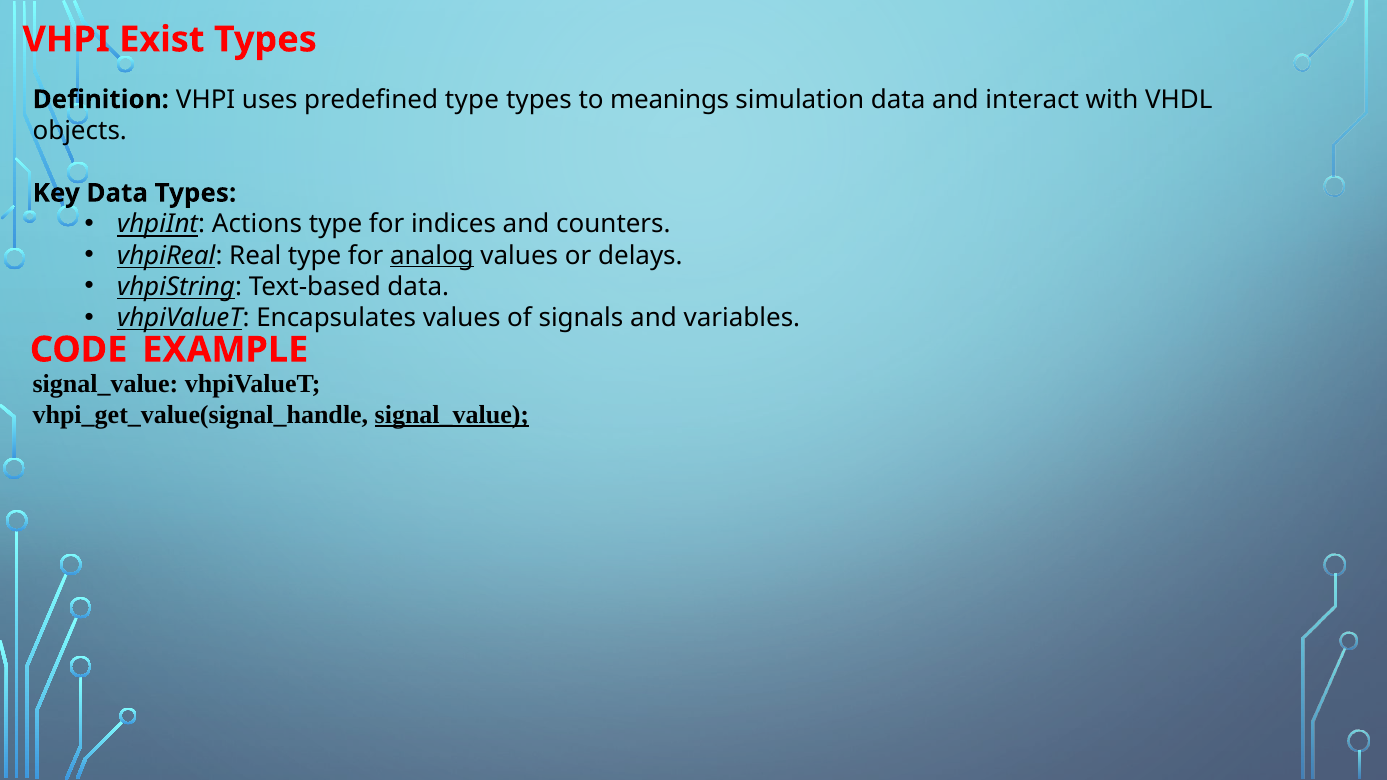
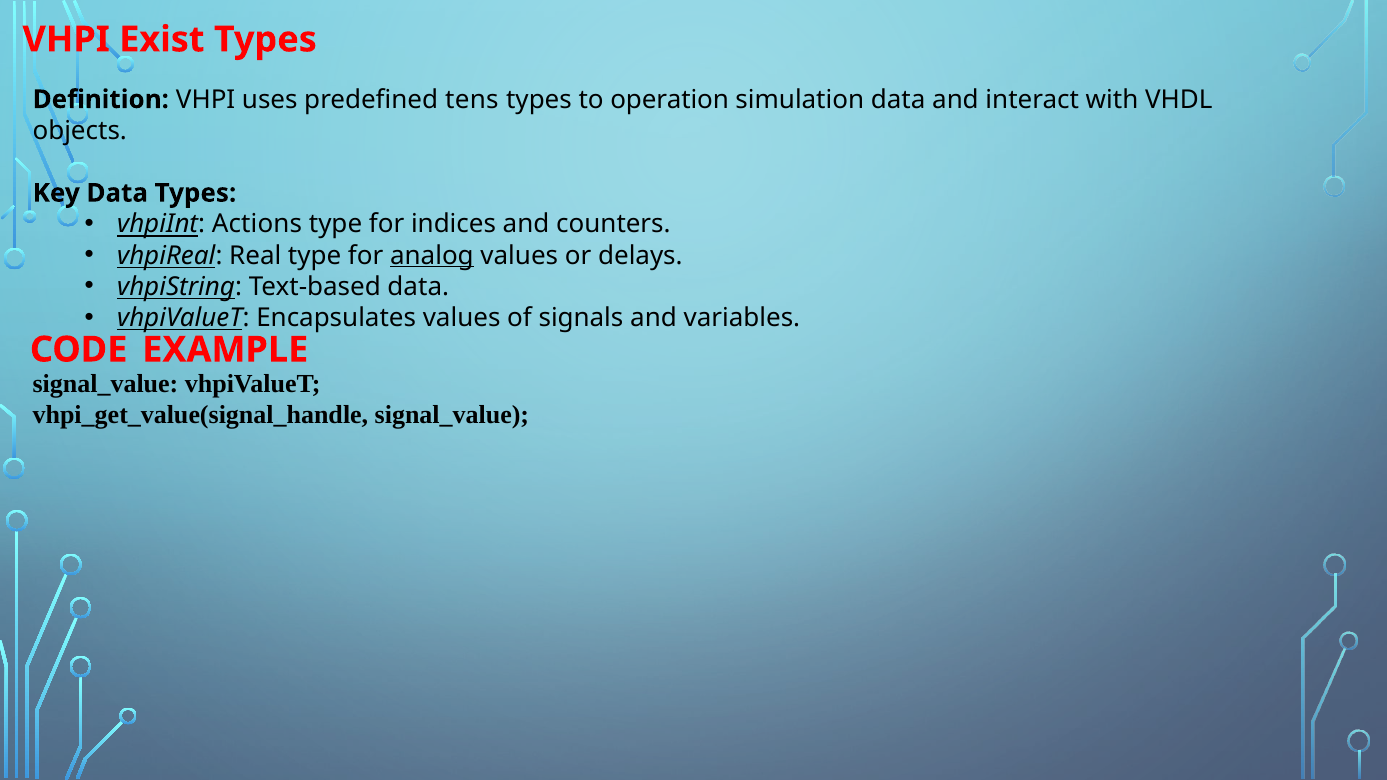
predefined type: type -> tens (472, 99)
meanings: meanings -> operation (670, 99)
signal_value underline: present -> none (452, 415)
